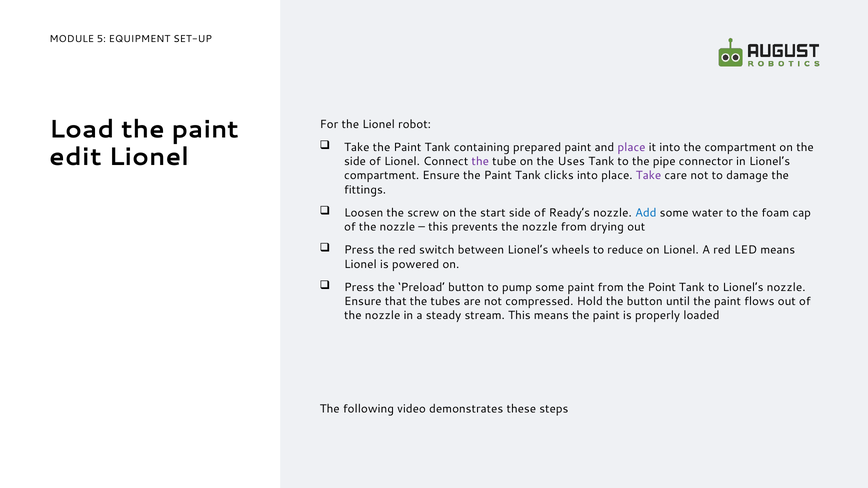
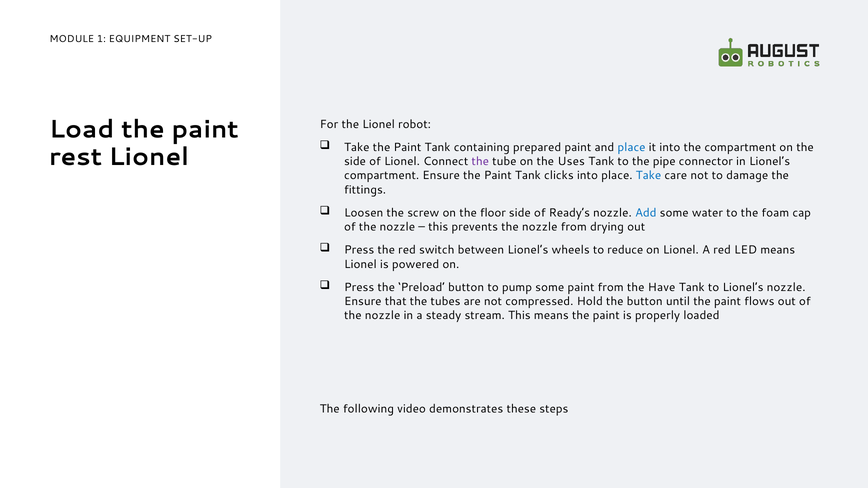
5: 5 -> 1 (101, 39)
place colour: purple -> blue (632, 147)
edit: edit -> rest (76, 157)
Take colour: purple -> blue (648, 176)
start: start -> floor (493, 213)
Point: Point -> Have (662, 287)
